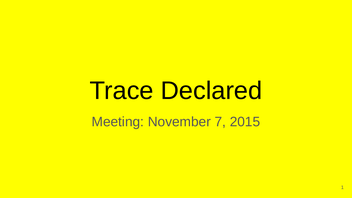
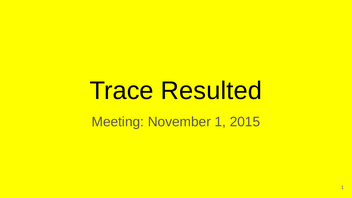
Declared: Declared -> Resulted (211, 91)
November 7: 7 -> 1 (220, 122)
